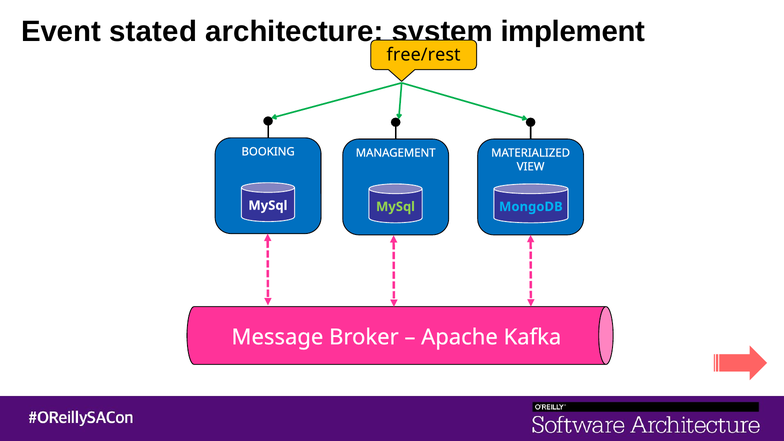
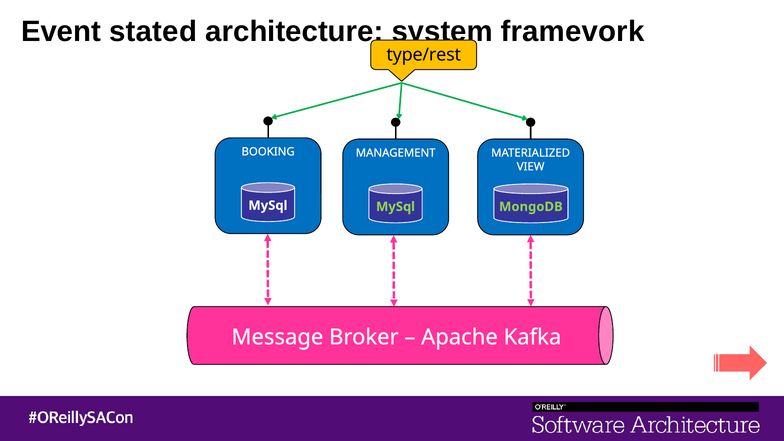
implement: implement -> framevork (573, 32)
free/rest: free/rest -> type/rest (424, 55)
MongoDB colour: light blue -> light green (531, 207)
